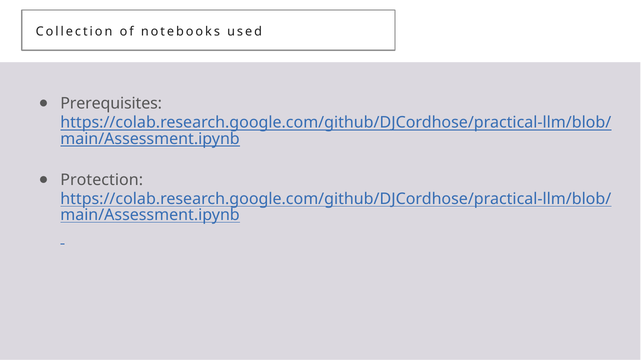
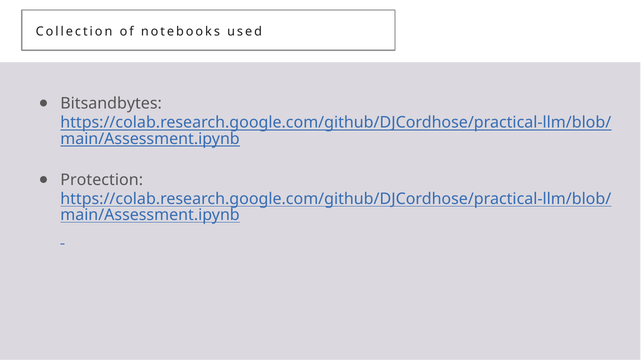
Prerequisites: Prerequisites -> Bitsandbytes (111, 104)
